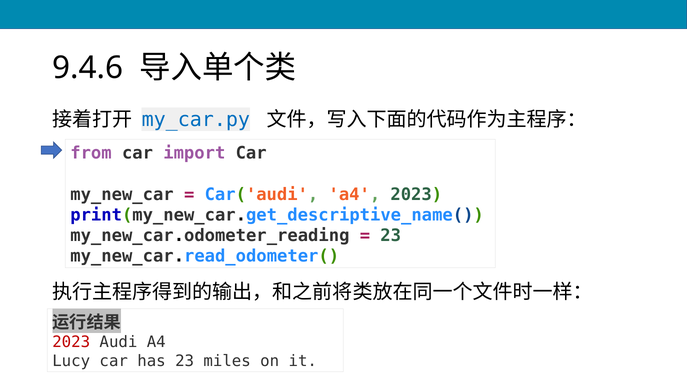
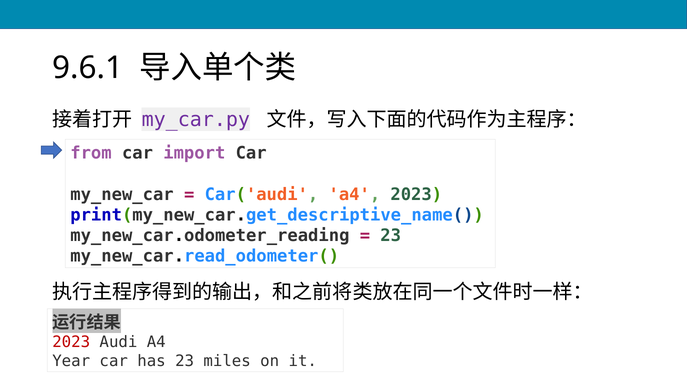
9.4.6: 9.4.6 -> 9.6.1 (88, 68)
my_car.py colour: blue -> purple (196, 120)
Lucy: Lucy -> Year (71, 361)
